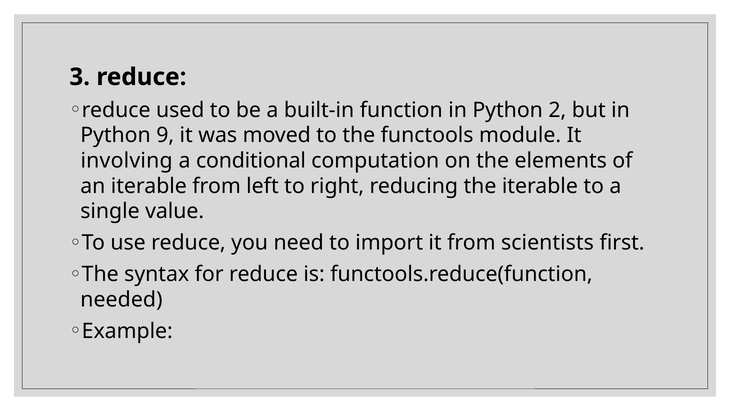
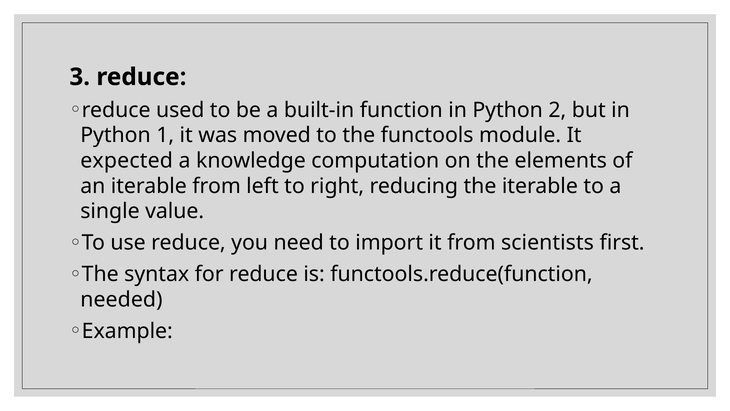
9: 9 -> 1 (165, 135)
involving: involving -> expected (127, 161)
conditional: conditional -> knowledge (251, 161)
